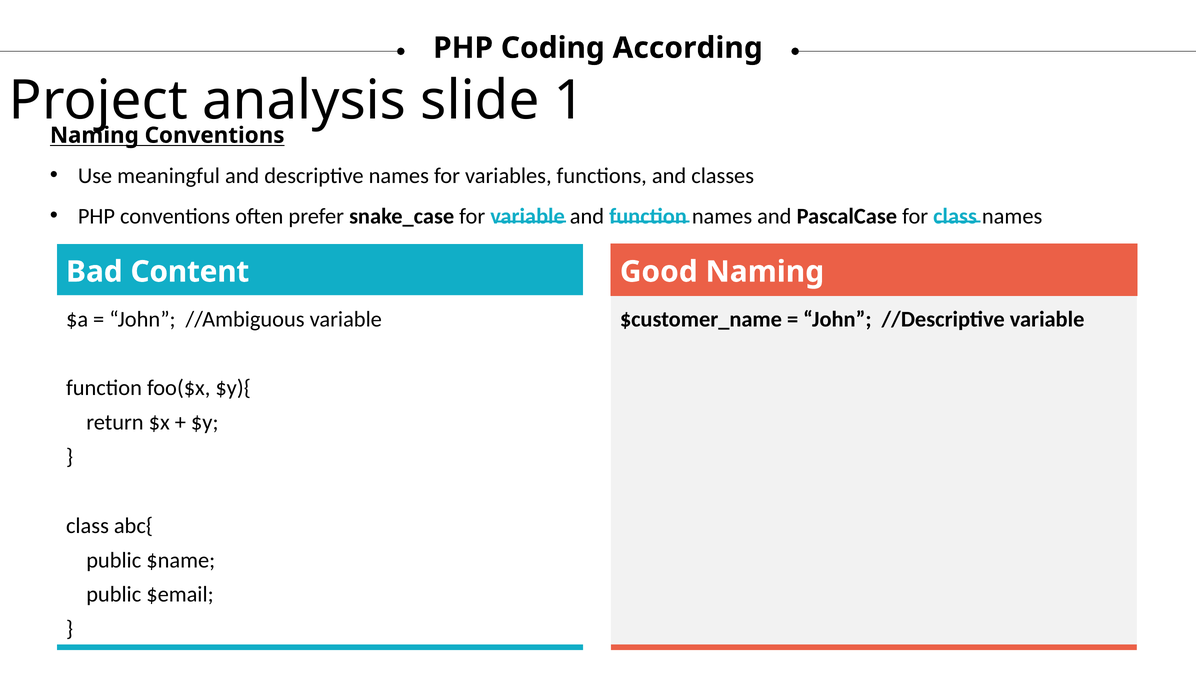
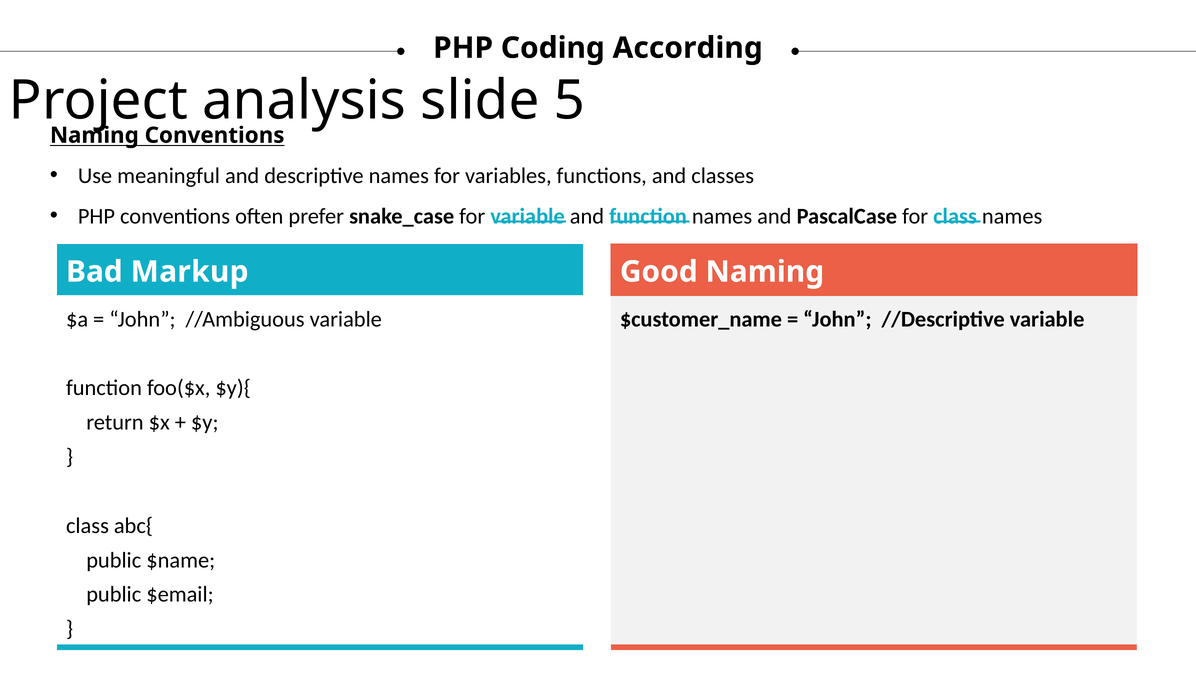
1: 1 -> 5 (569, 100)
Content: Content -> Markup (190, 272)
